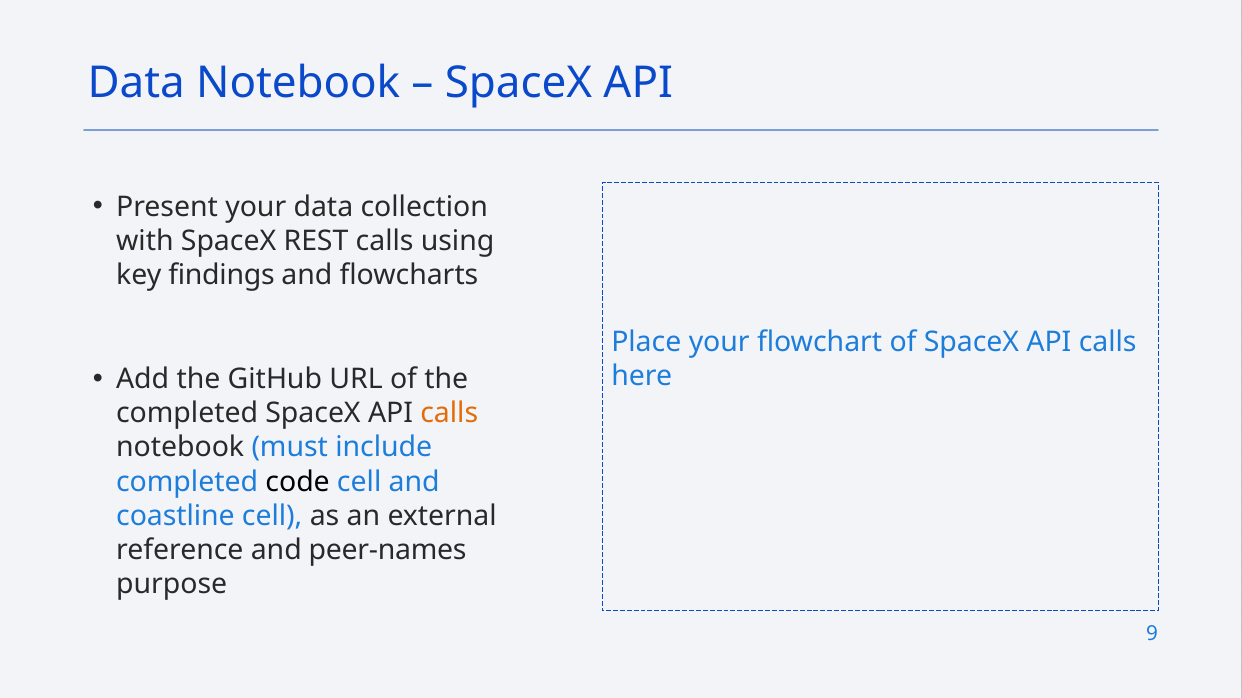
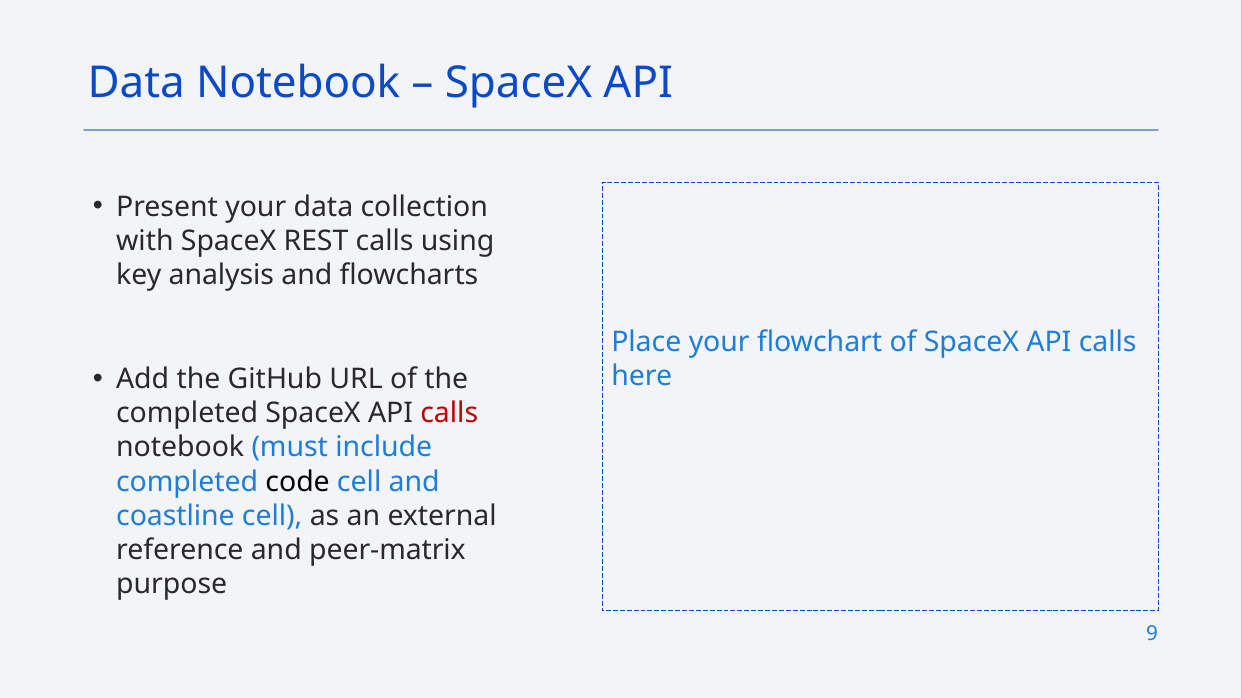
findings: findings -> analysis (221, 275)
calls colour: orange -> red (449, 414)
peer-names: peer-names -> peer-matrix (388, 550)
